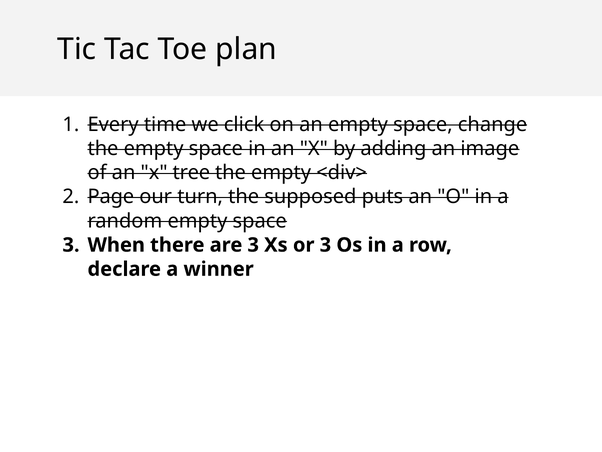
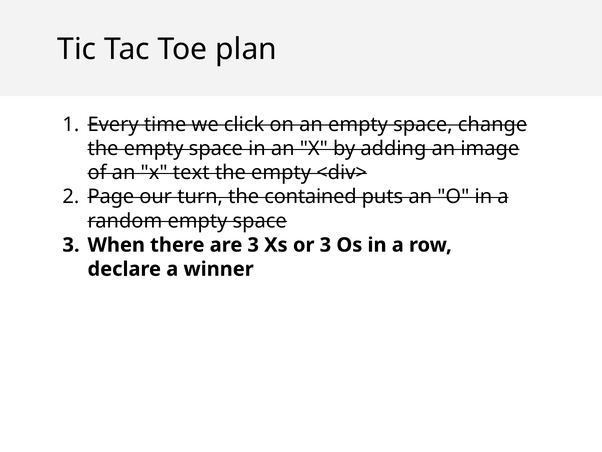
tree: tree -> text (191, 173)
supposed: supposed -> contained (310, 197)
